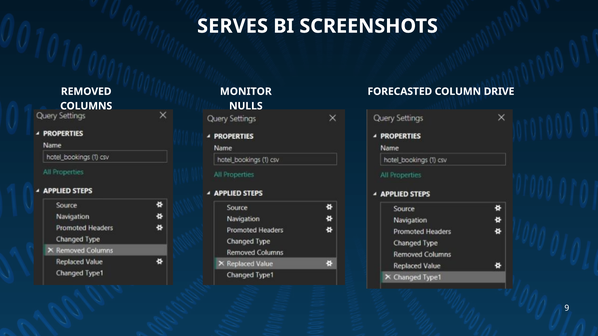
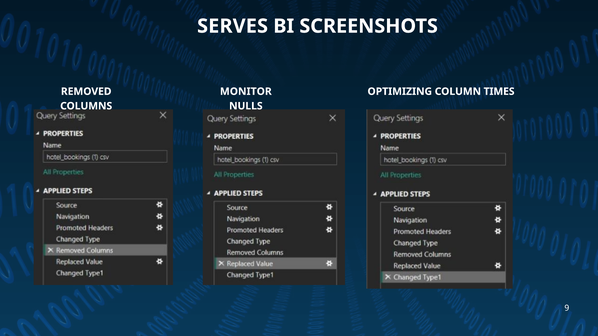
FORECASTED: FORECASTED -> OPTIMIZING (400, 92)
DRIVE: DRIVE -> TIMES (499, 92)
